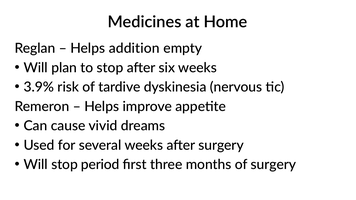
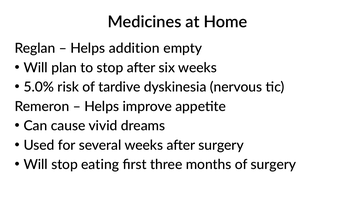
3.9%: 3.9% -> 5.0% (39, 87)
period: period -> eating (100, 165)
